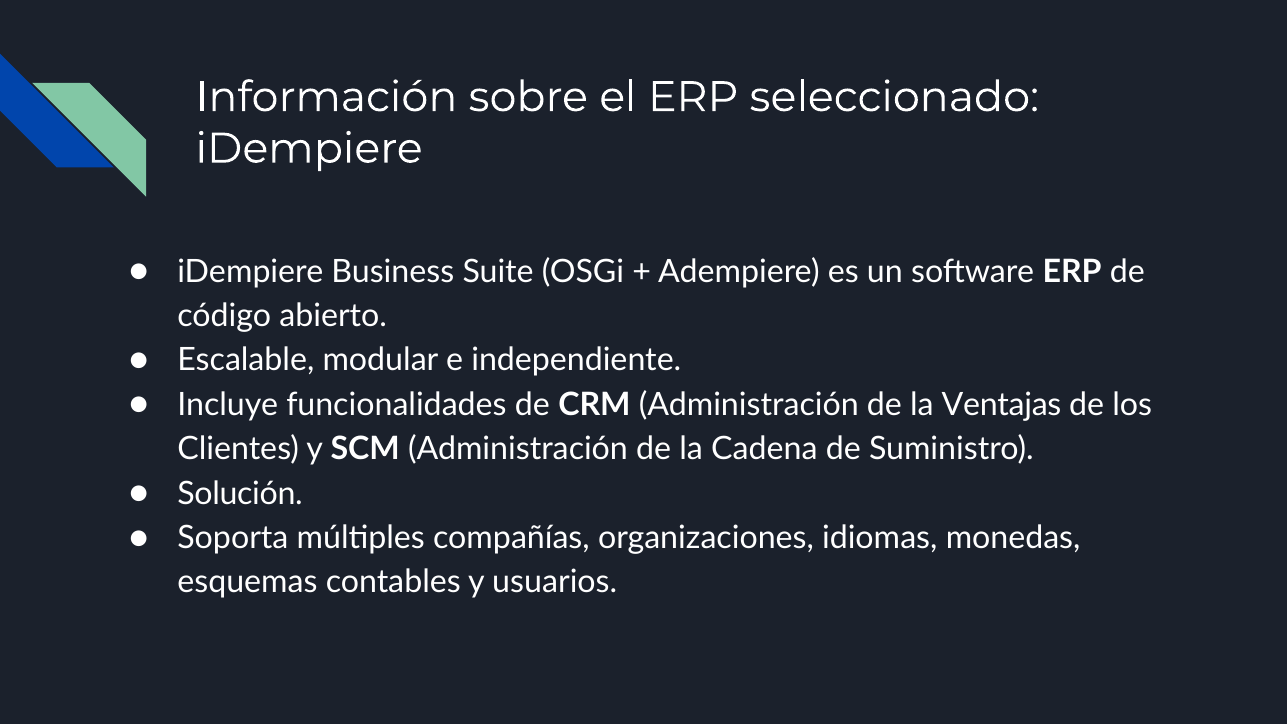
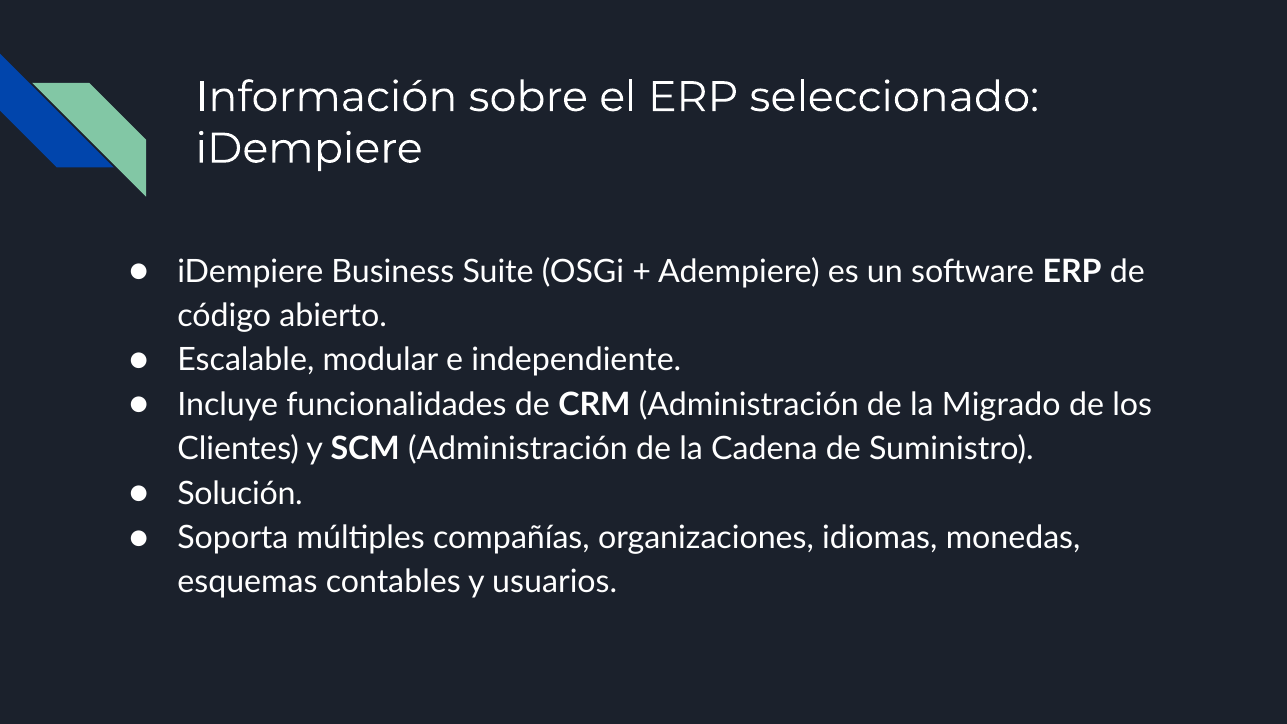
Ventajas: Ventajas -> Migrado (1001, 405)
